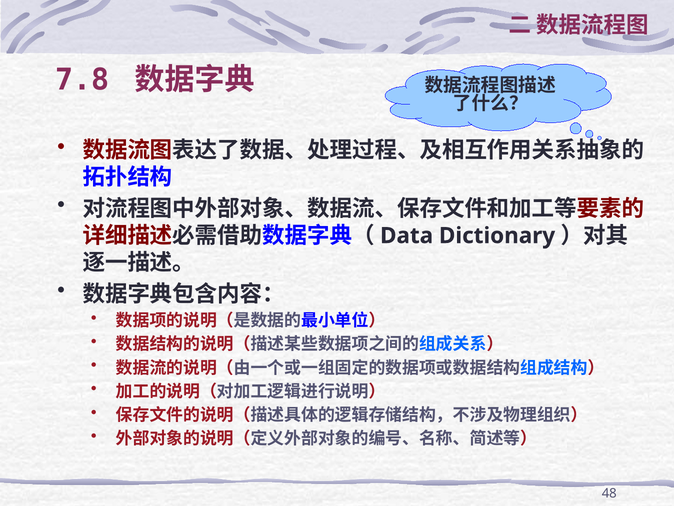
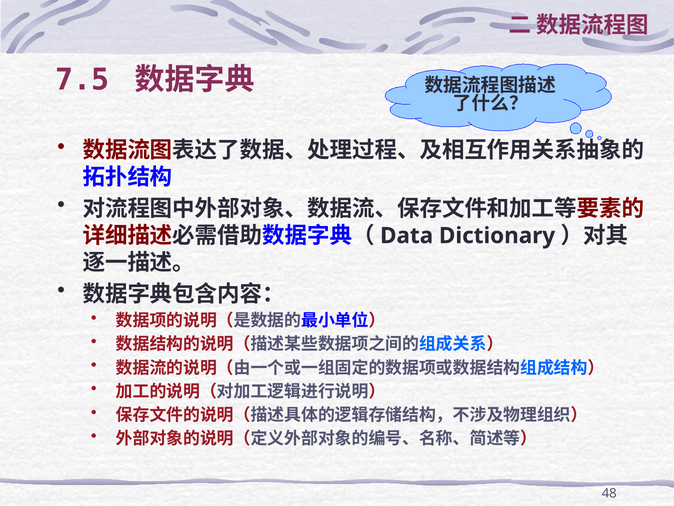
7.8: 7.8 -> 7.5 (82, 80)
